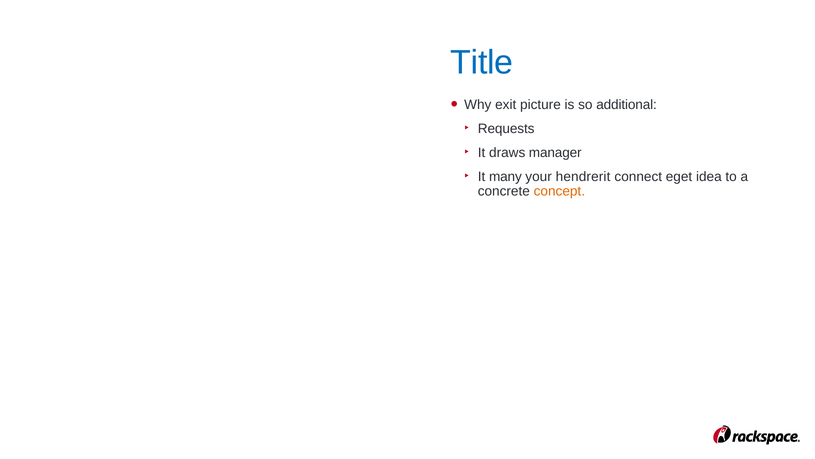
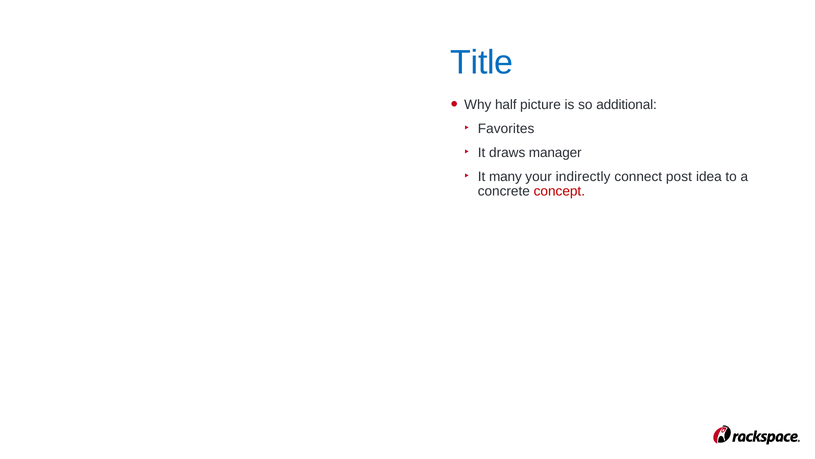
exit: exit -> half (506, 104)
Requests: Requests -> Favorites (506, 128)
hendrerit: hendrerit -> indirectly (583, 177)
eget: eget -> post (679, 177)
concept colour: orange -> red (559, 191)
